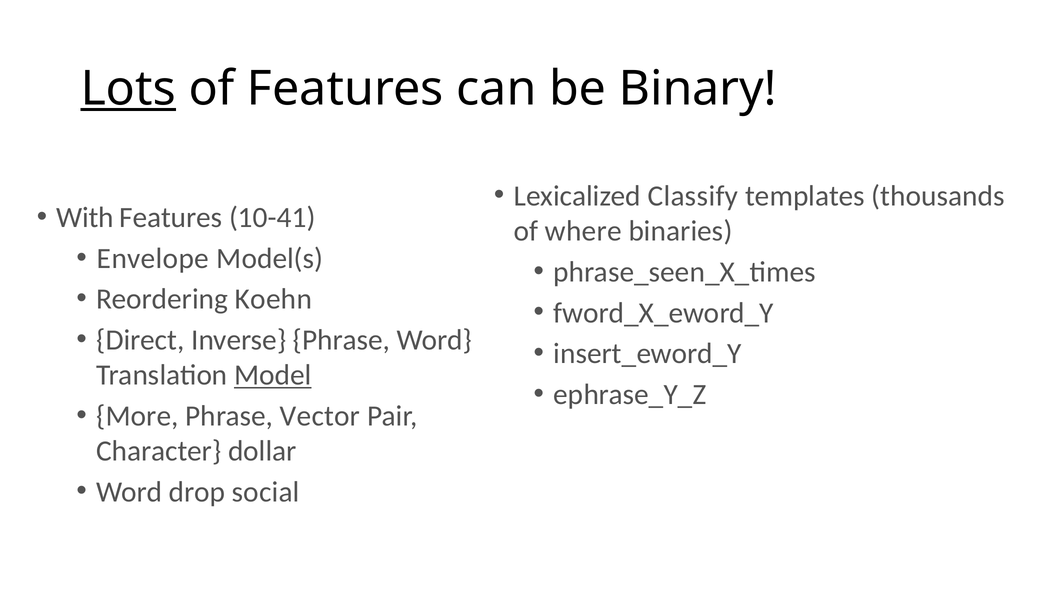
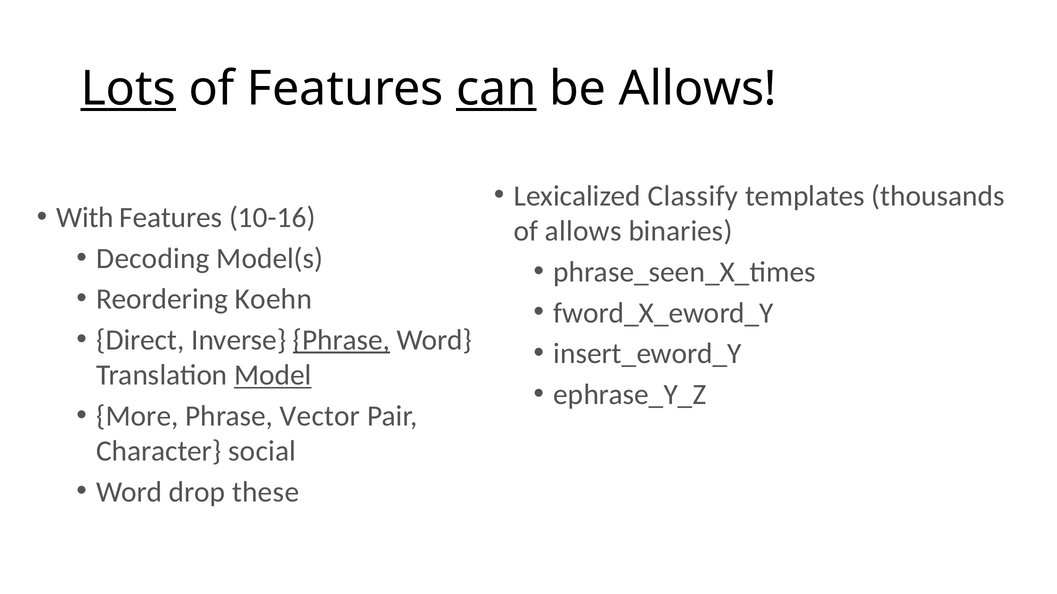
can underline: none -> present (496, 89)
be Binary: Binary -> Allows (698, 89)
10-41: 10-41 -> 10-16 (272, 218)
of where: where -> allows (583, 231)
Envelope: Envelope -> Decoding (153, 259)
Phrase underline: none -> present (342, 340)
dollar: dollar -> social (262, 452)
social: social -> these (266, 492)
